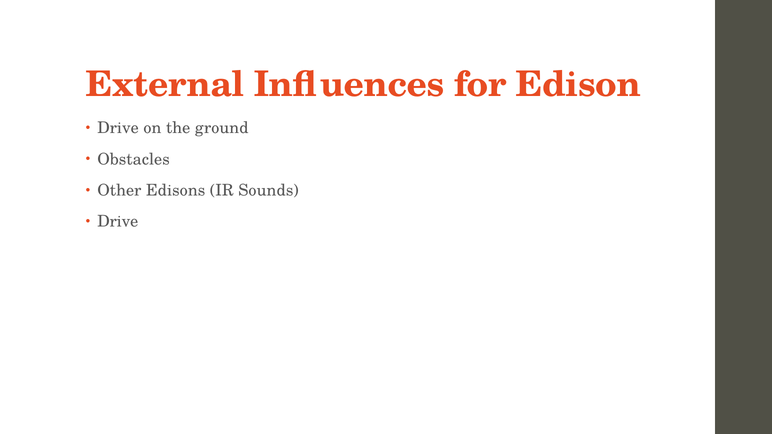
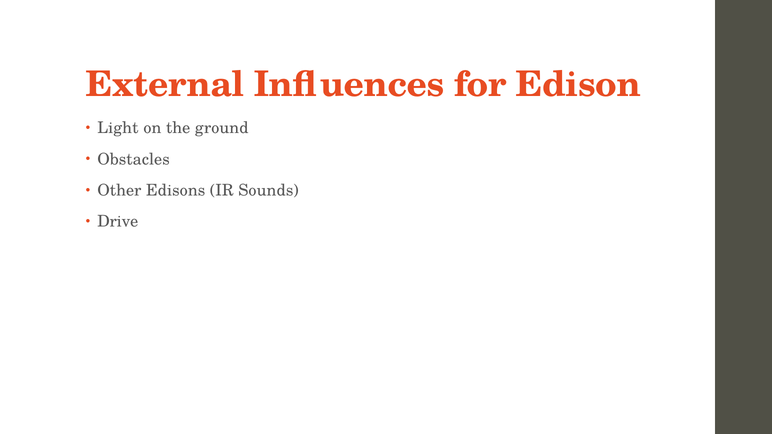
Drive: Drive -> Light (118, 128)
